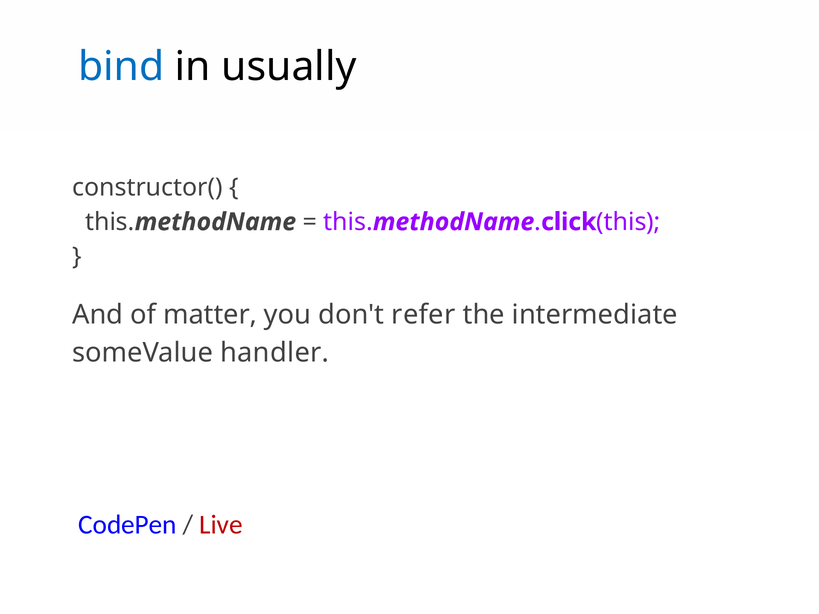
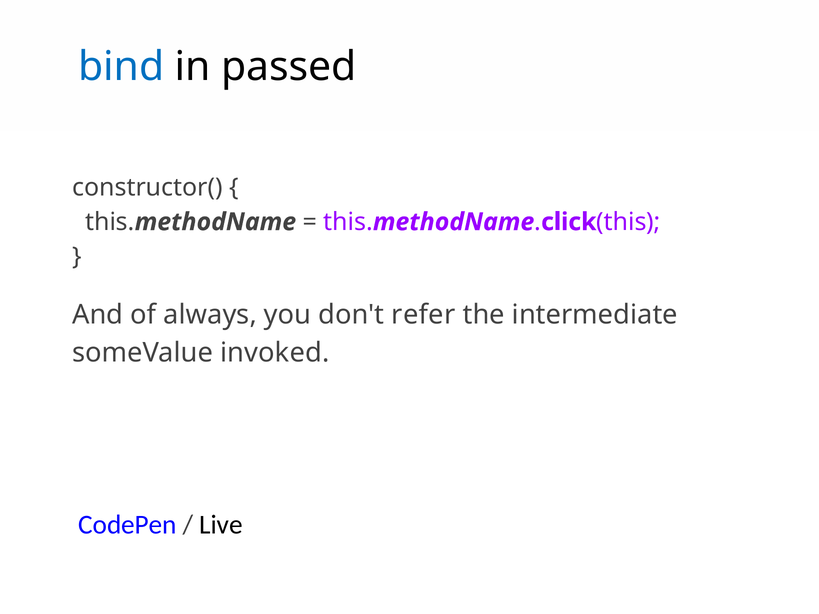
usually: usually -> passed (289, 67)
matter: matter -> always (210, 315)
handler: handler -> invoked (275, 353)
Live colour: red -> black (221, 525)
